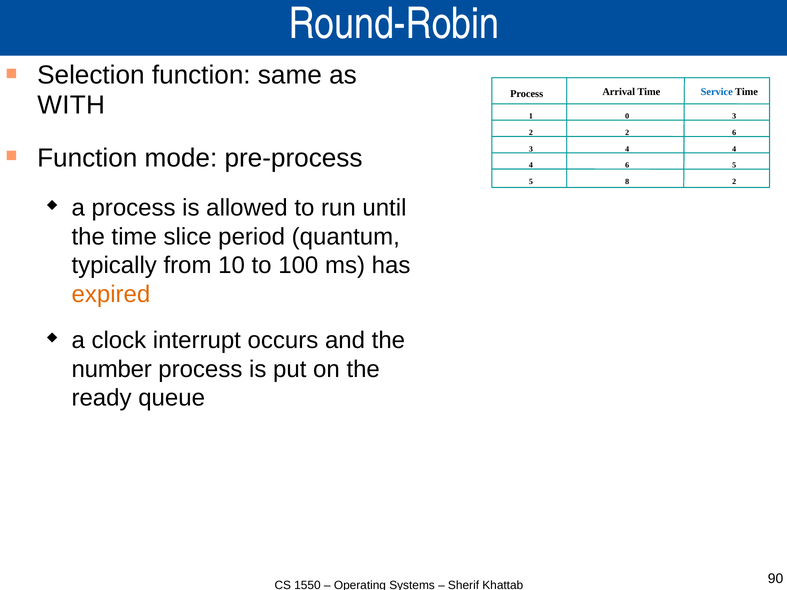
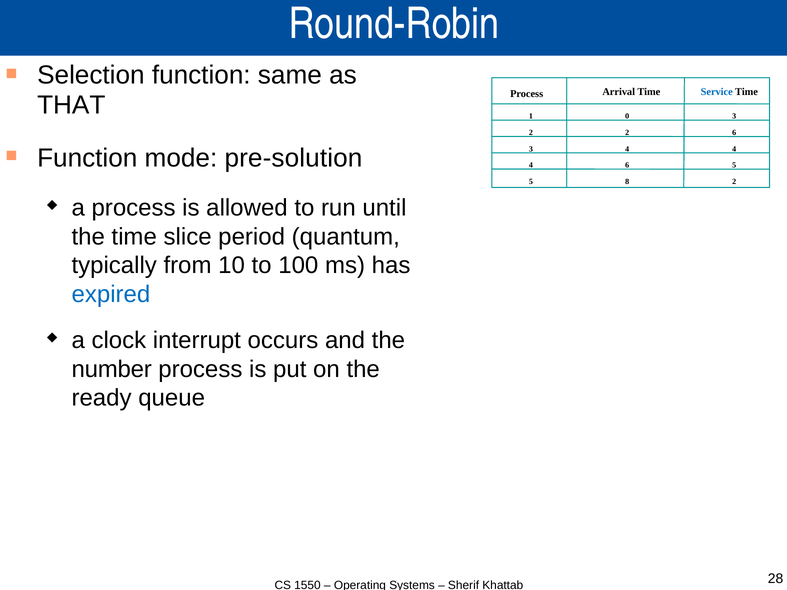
WITH: WITH -> THAT (71, 105)
pre-process: pre-process -> pre-solution (293, 158)
expired colour: orange -> blue (111, 294)
90: 90 -> 28 (776, 579)
